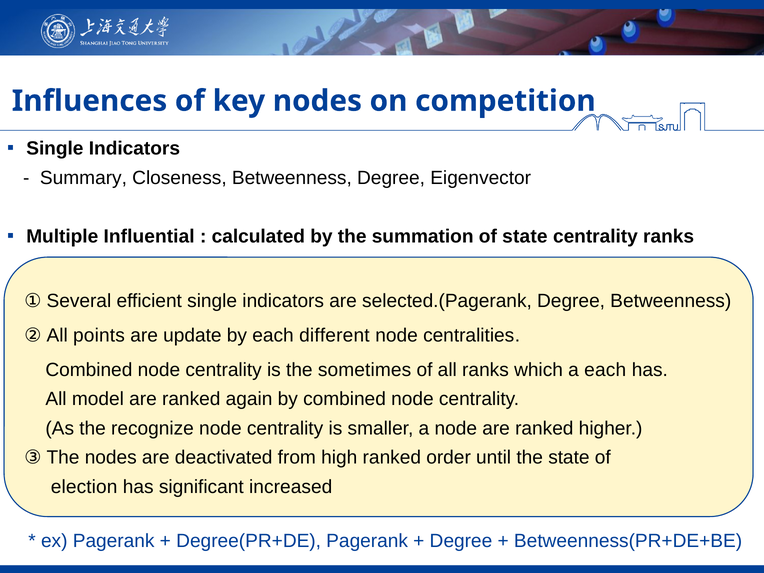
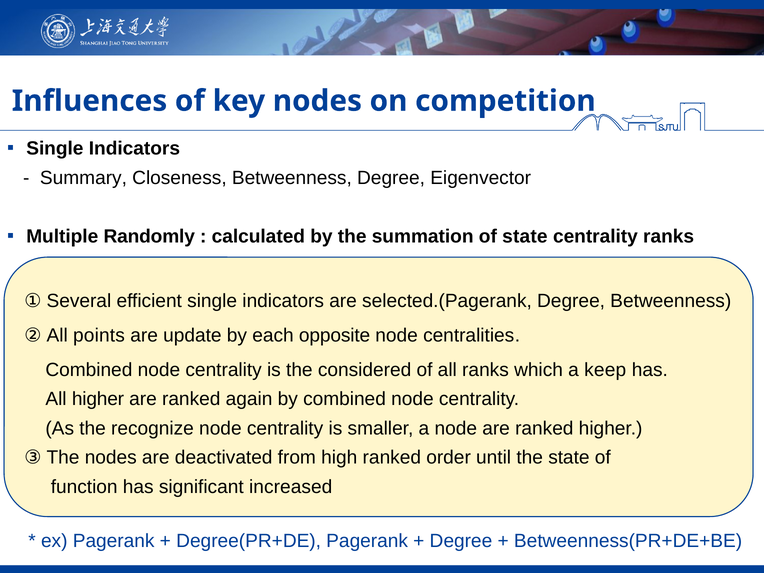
Influential: Influential -> Randomly (149, 236)
different: different -> opposite (335, 335)
sometimes: sometimes -> considered (365, 370)
a each: each -> keep (605, 370)
All model: model -> higher (98, 399)
election: election -> function (84, 487)
